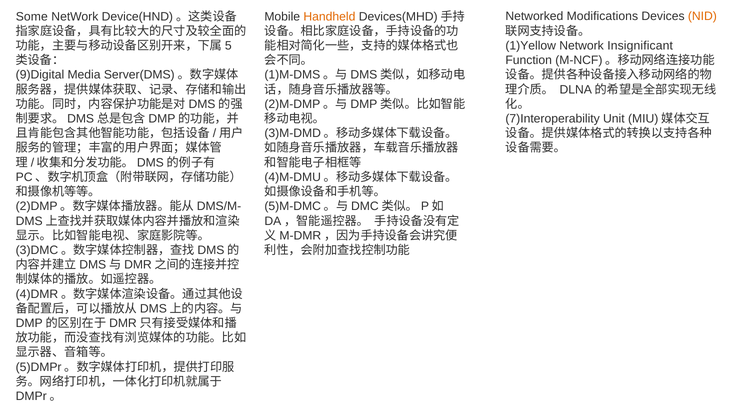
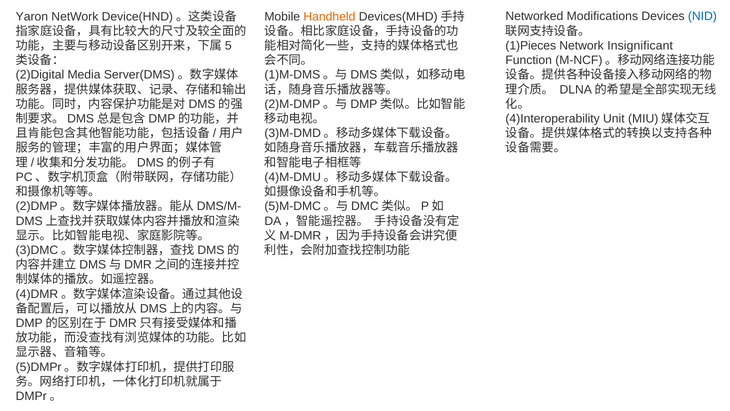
Some: Some -> Yaron (32, 16)
NID colour: orange -> blue (702, 16)
1)Yellow: 1)Yellow -> 1)Pieces (531, 46)
9)Digital: 9)Digital -> 2)Digital (40, 75)
7)Interoperability: 7)Interoperability -> 4)Interoperability (553, 119)
